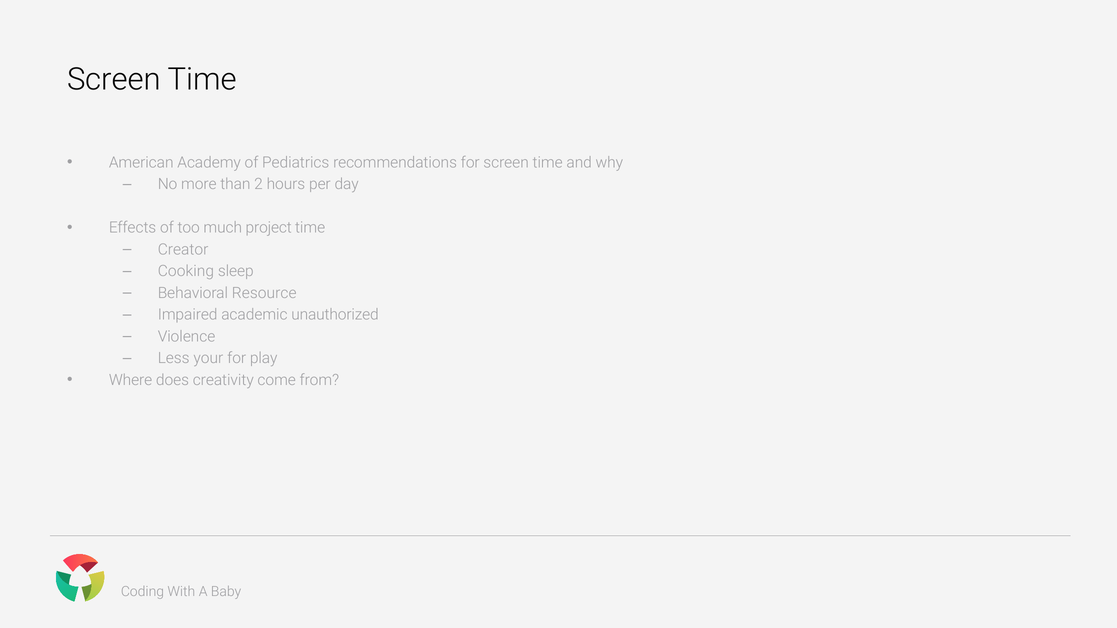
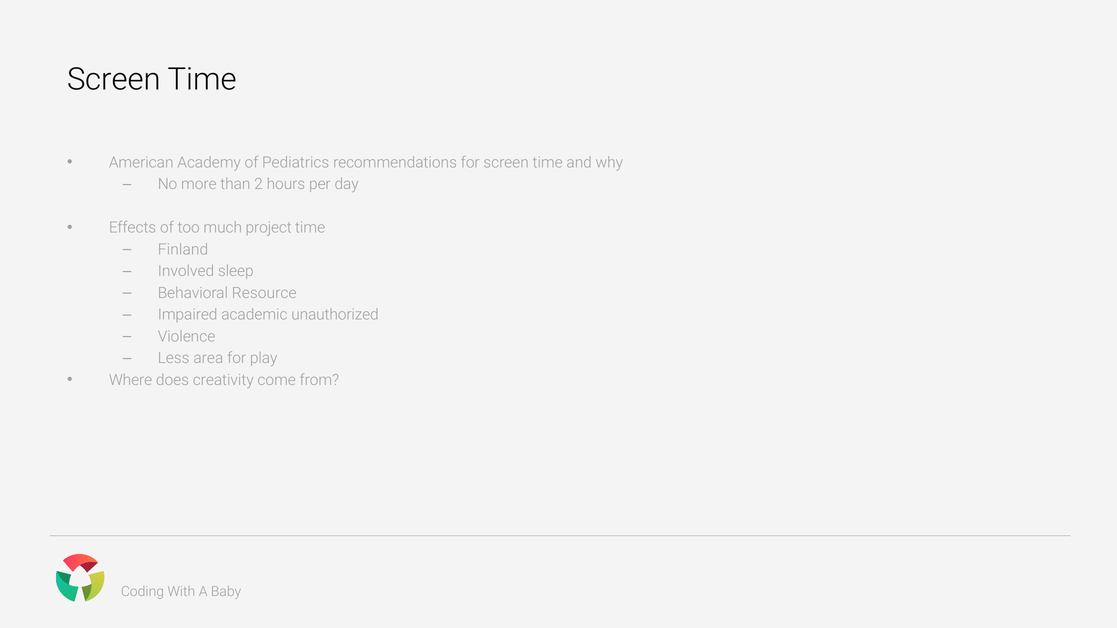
Creator: Creator -> Finland (183, 250)
Cooking: Cooking -> Involved (186, 271)
your: your -> area (208, 359)
